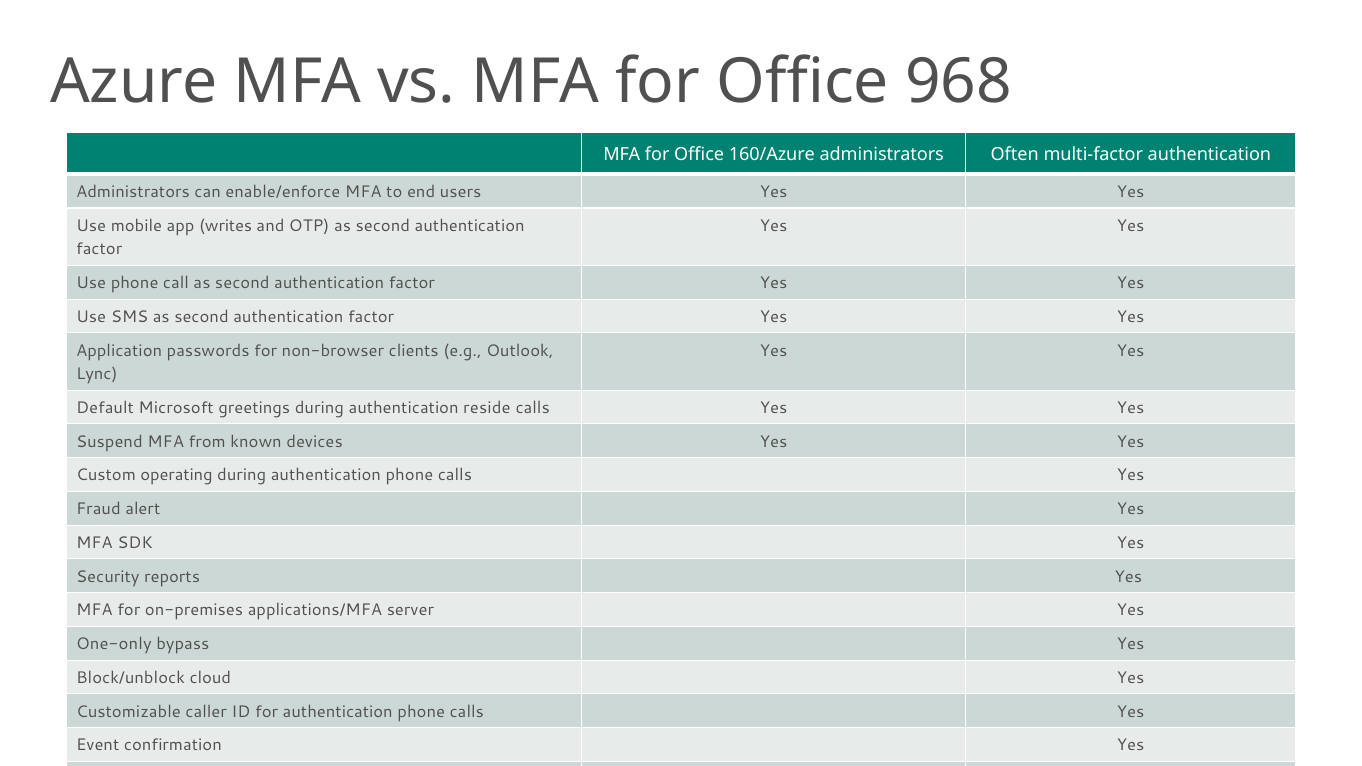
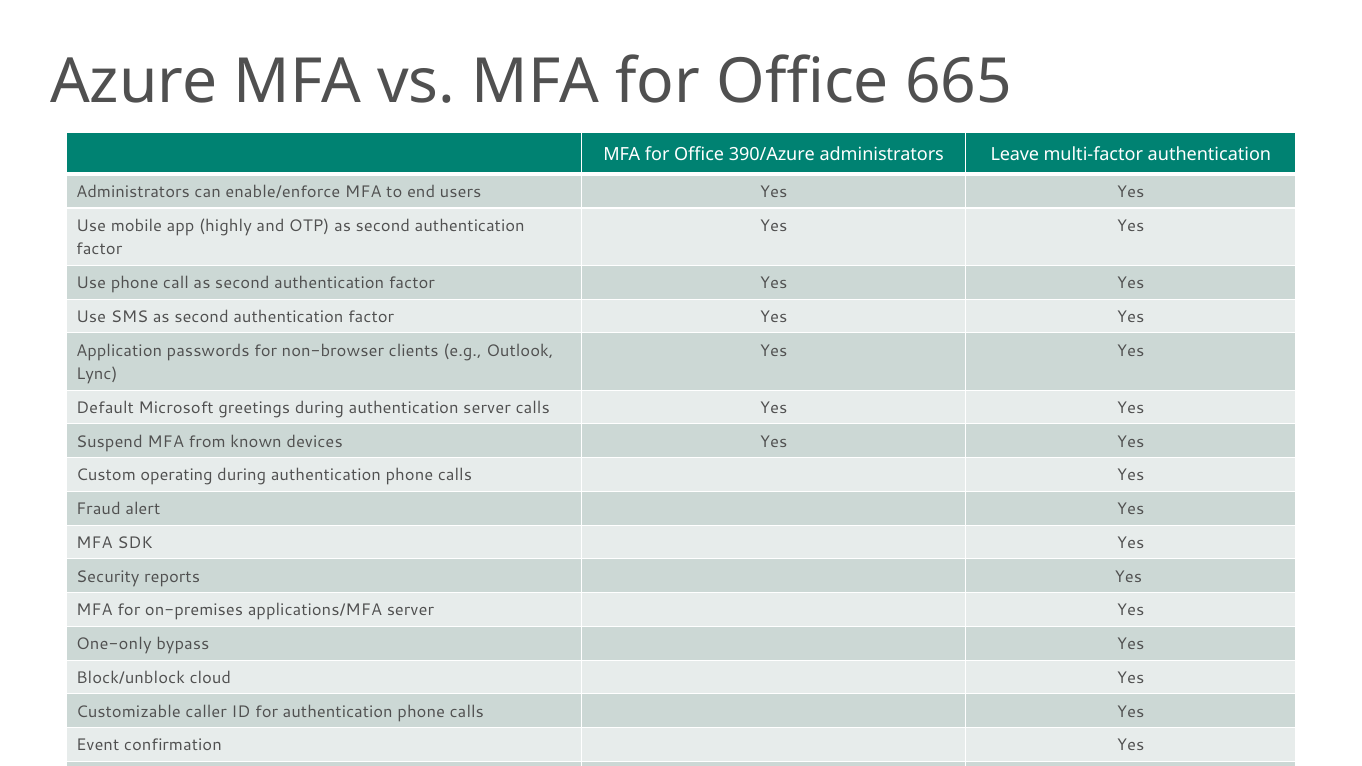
968: 968 -> 665 (959, 82)
160/Azure: 160/Azure -> 390/Azure (772, 154)
Often: Often -> Leave (1015, 154)
writes: writes -> highly (226, 226)
authentication reside: reside -> server (487, 408)
